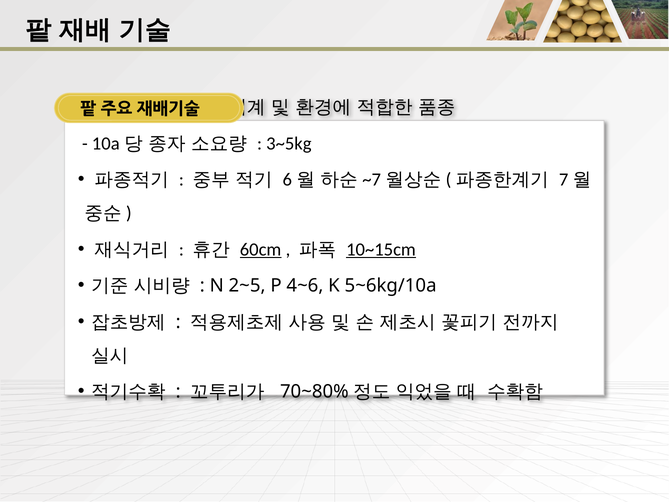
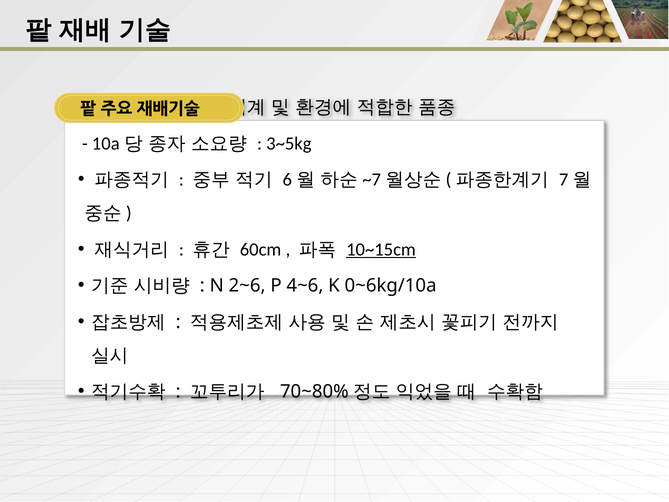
60cm underline: present -> none (261, 249)
2~5: 2~5 -> 2~6 (247, 286)
5~6kg/10a: 5~6kg/10a -> 0~6kg/10a (391, 286)
